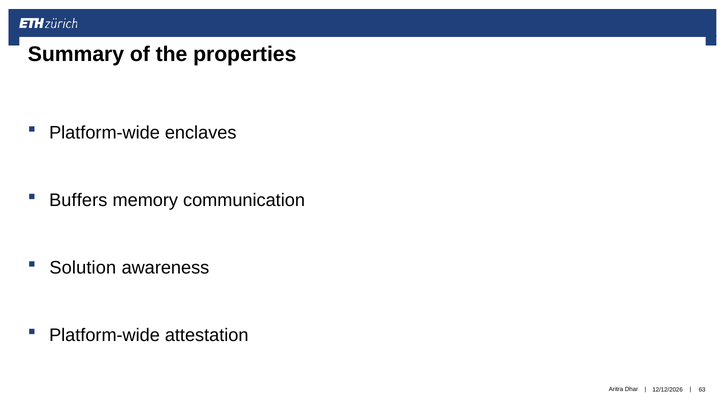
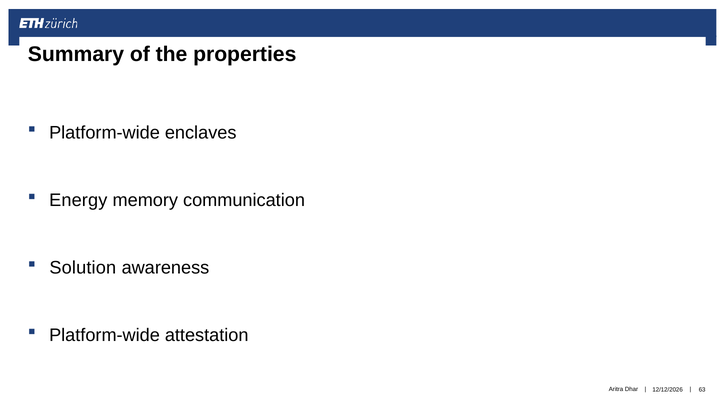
Buffers: Buffers -> Energy (78, 200)
